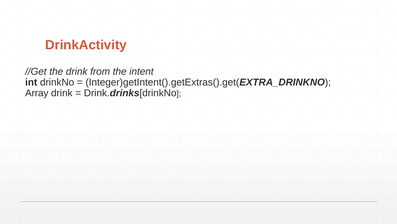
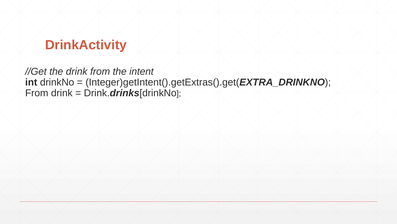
Array: Array -> From (37, 93)
